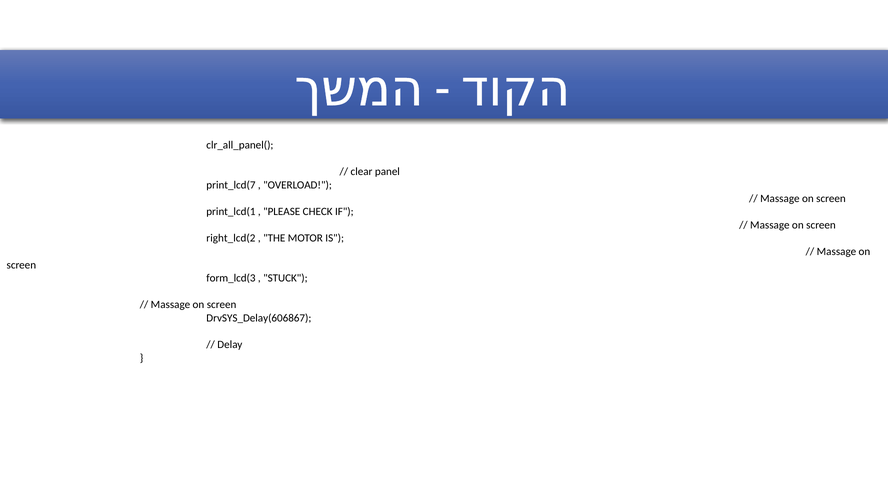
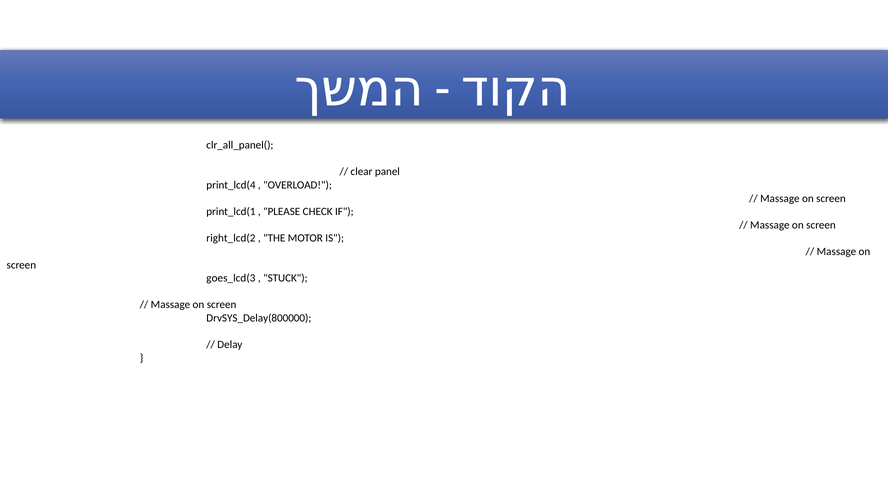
print_lcd(7: print_lcd(7 -> print_lcd(4 (231, 185)
form_lcd(3: form_lcd(3 -> goes_lcd(3 (231, 278)
DrvSYS_Delay(606867: DrvSYS_Delay(606867 -> DrvSYS_Delay(800000 (259, 318)
